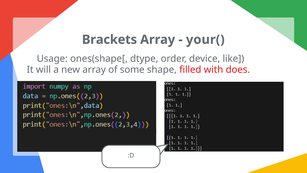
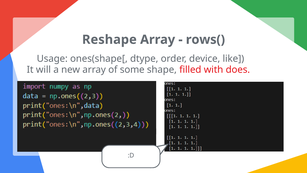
Brackets: Brackets -> Reshape (109, 40)
your(: your( -> rows( (205, 40)
